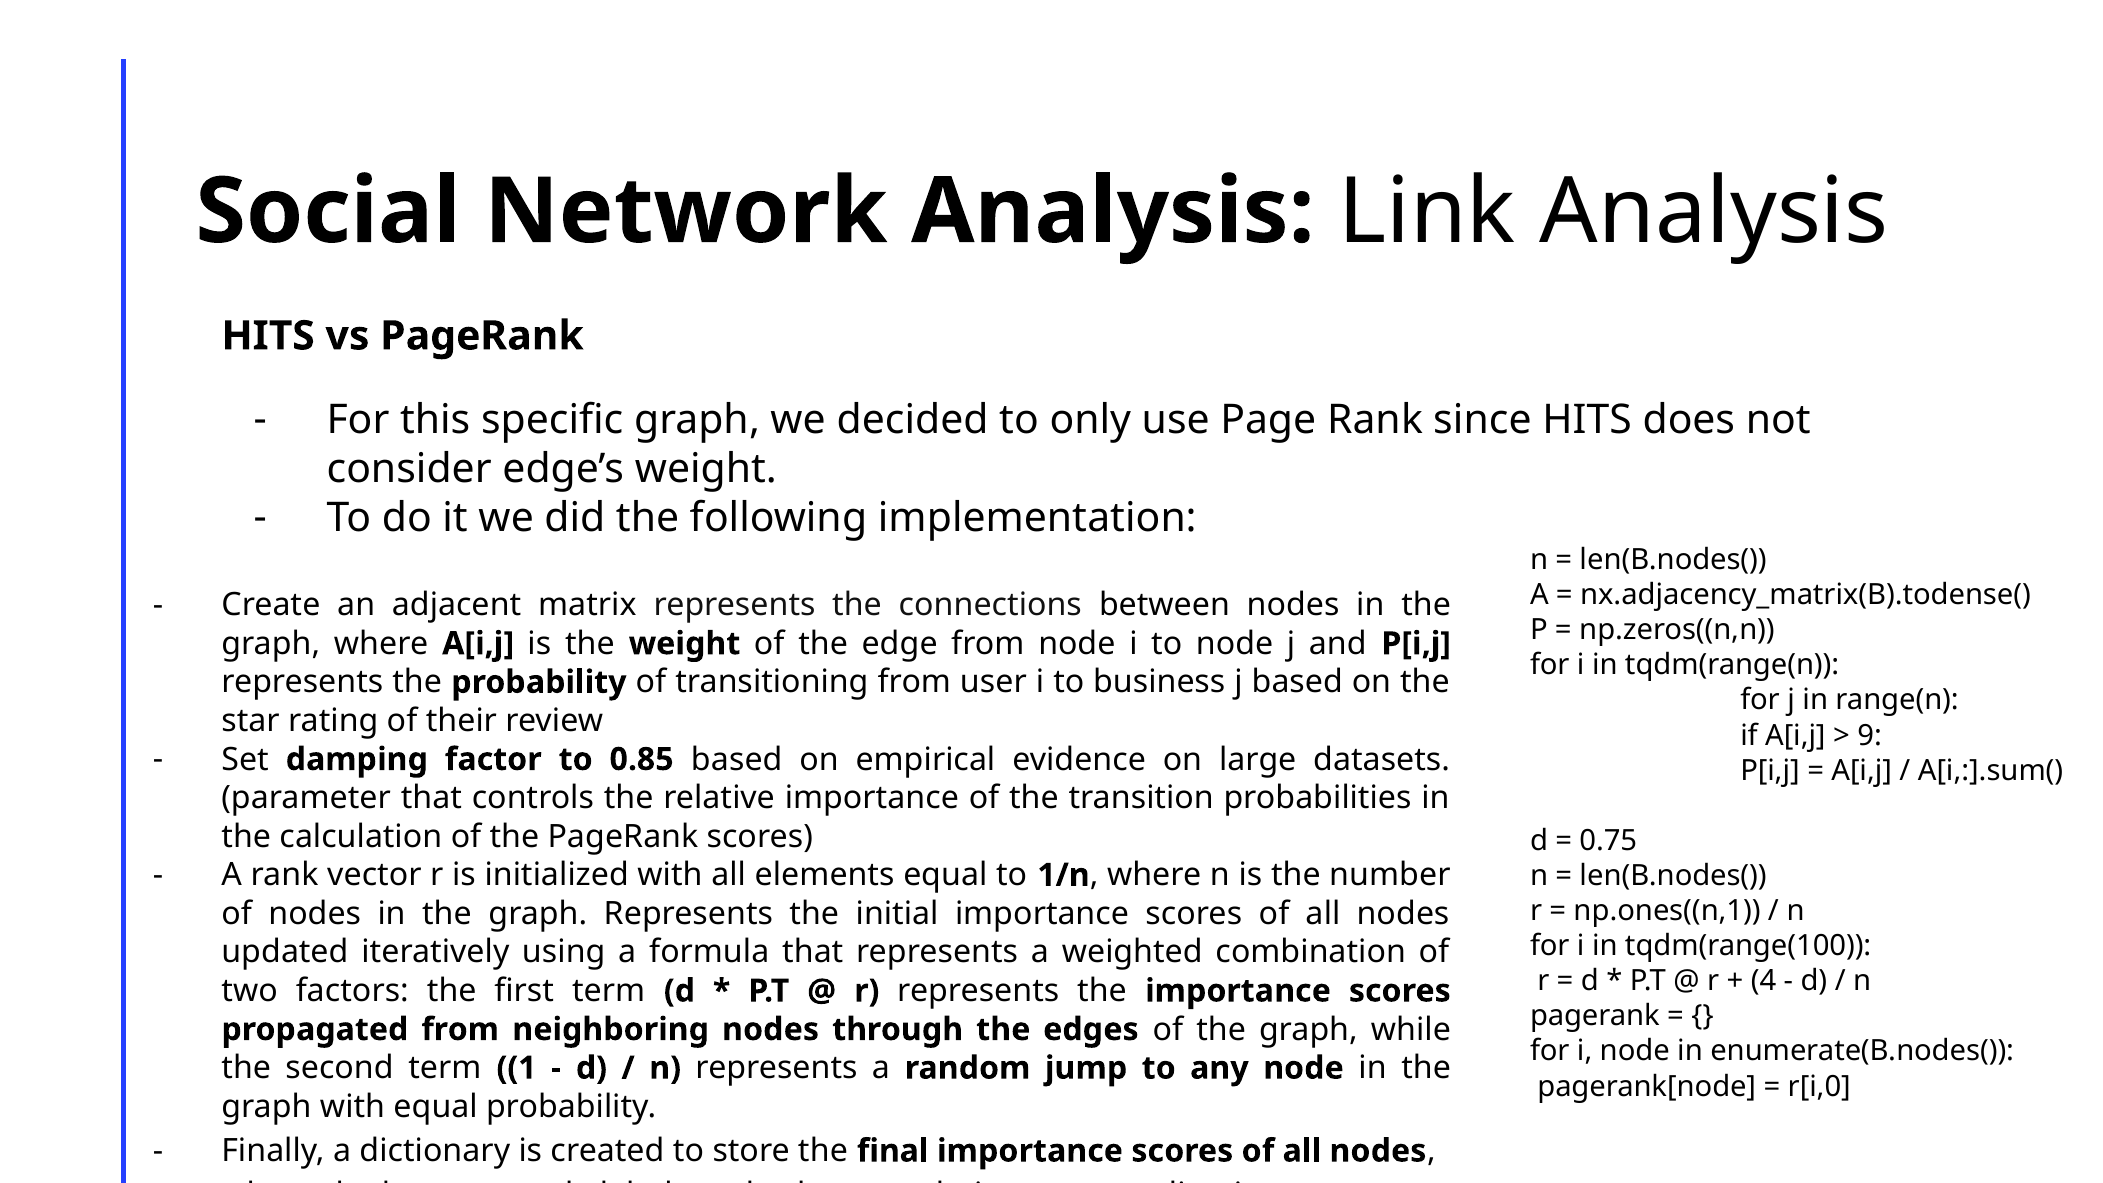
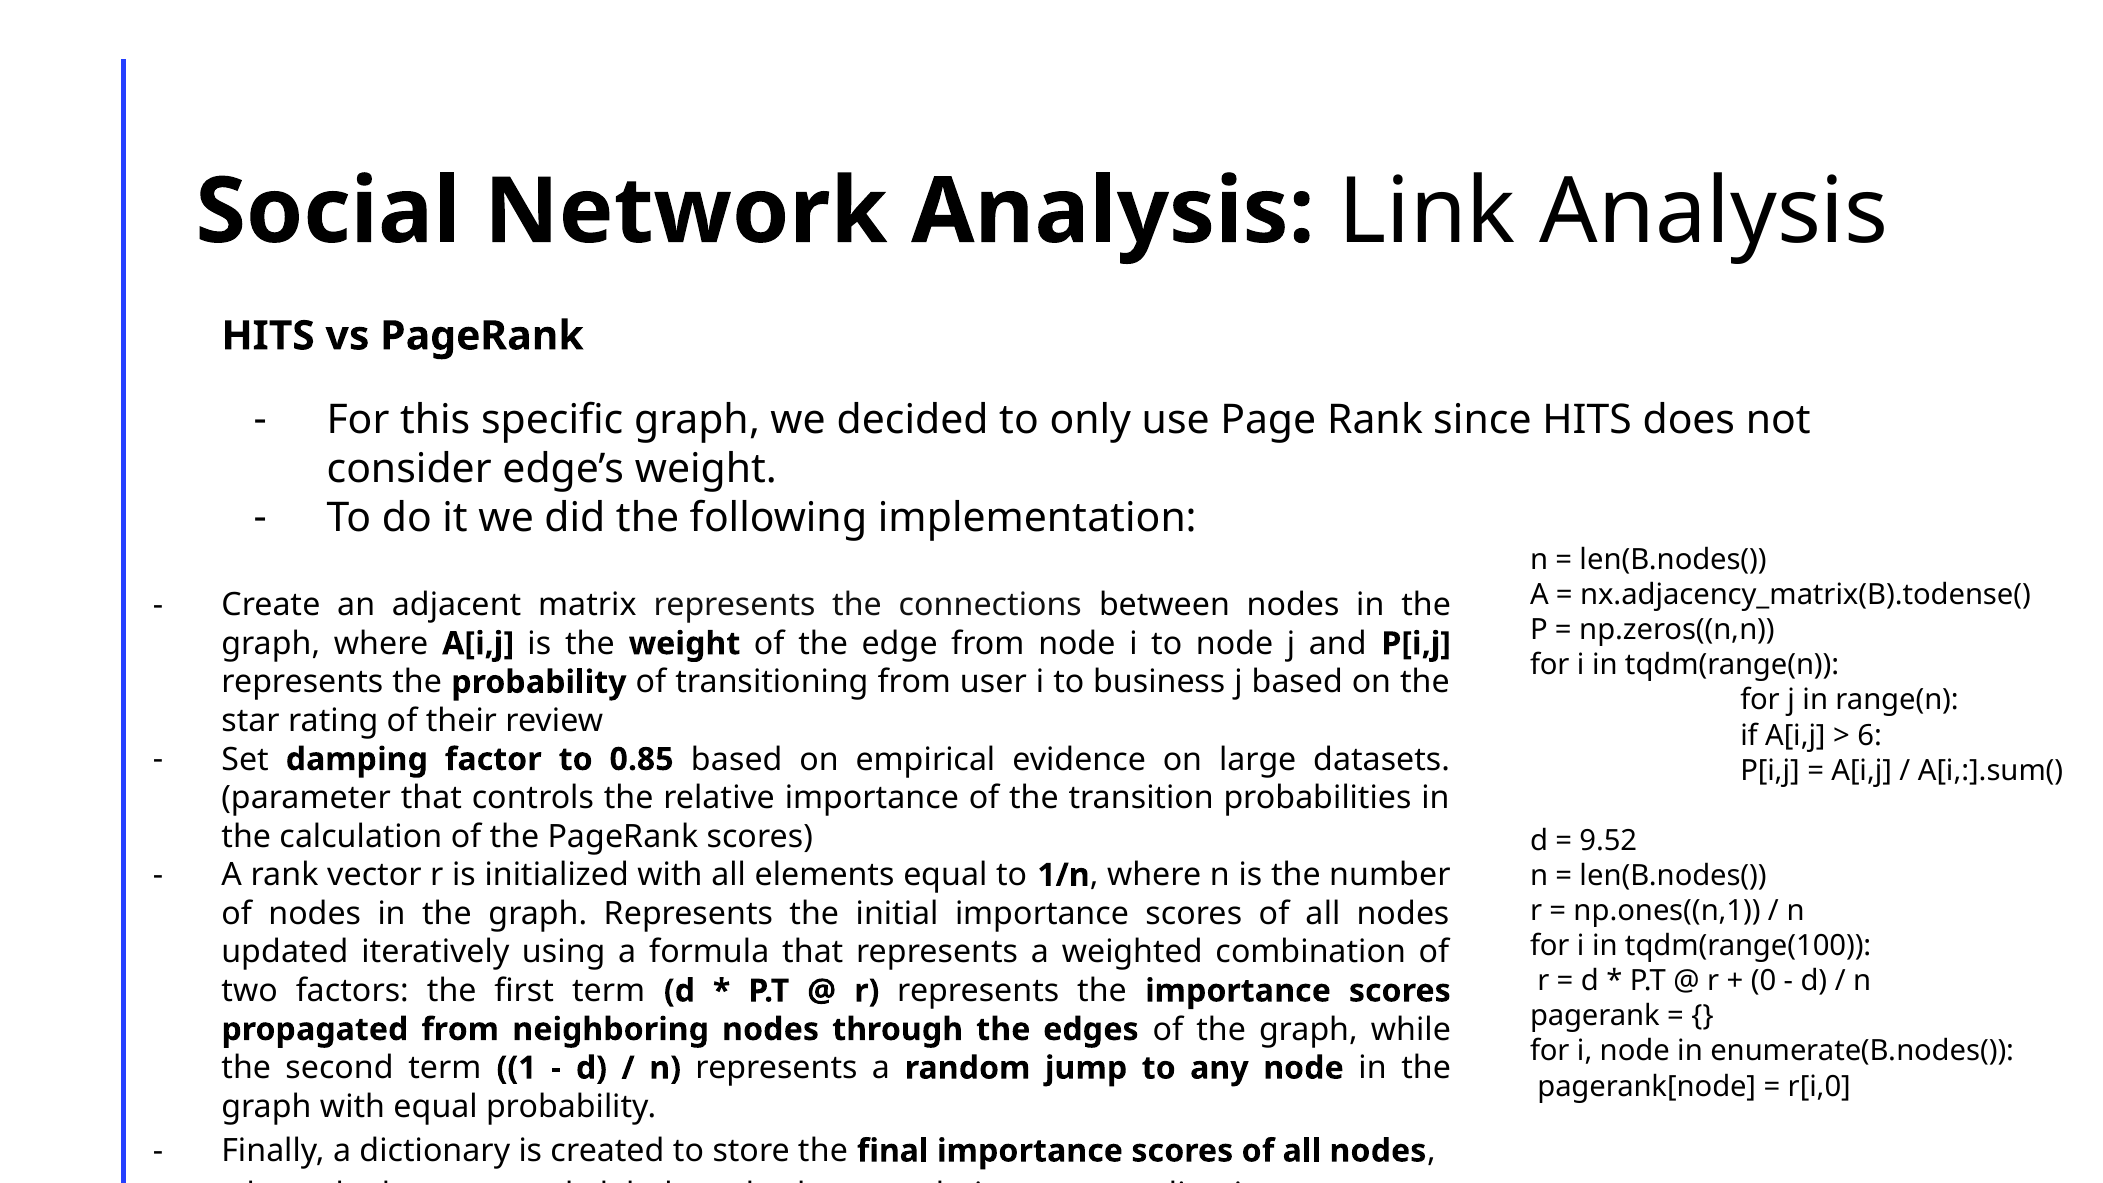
9: 9 -> 6 (1870, 735)
0.75: 0.75 -> 9.52 (1608, 841)
4: 4 -> 0 (1764, 981)
